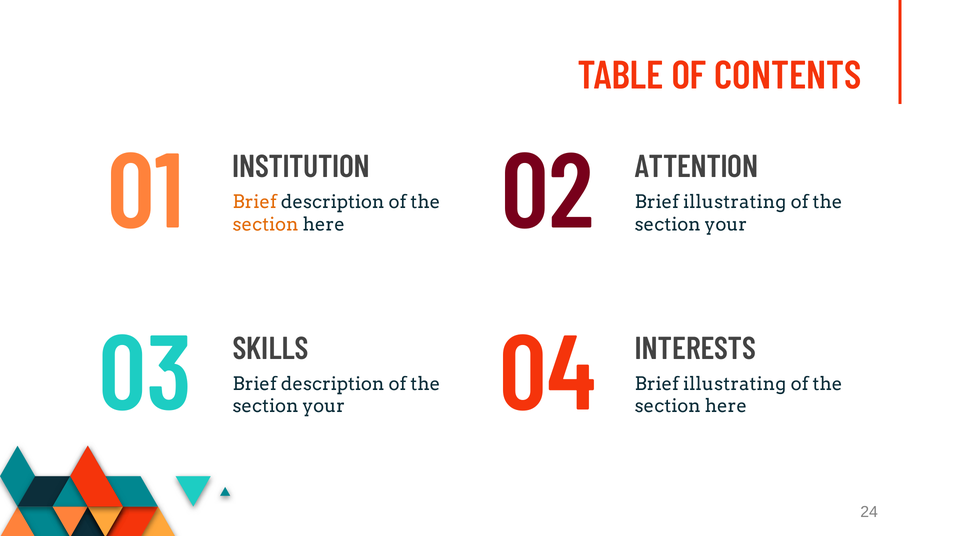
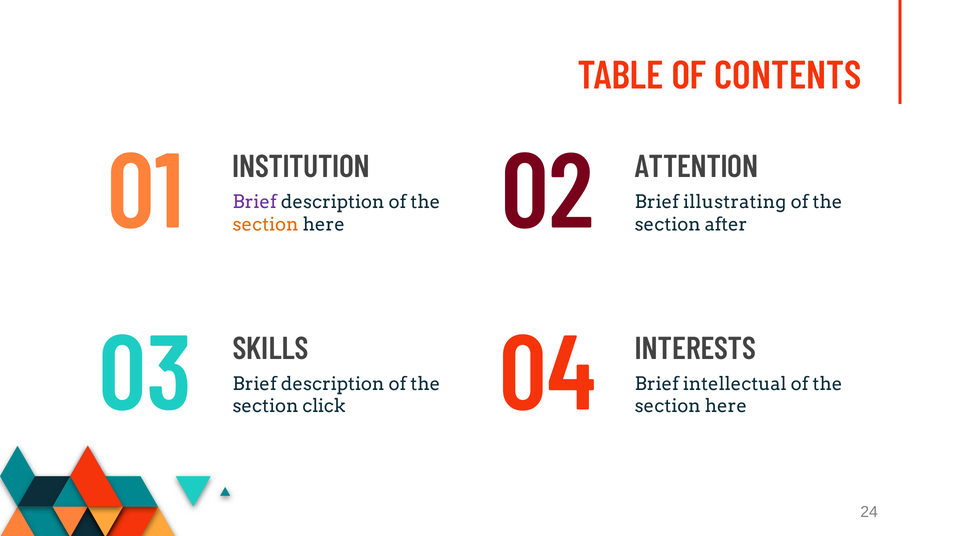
Brief colour: orange -> purple (255, 202)
your: your -> after (726, 224)
04 Brief illustrating: illustrating -> intellectual (735, 384)
your: your -> click (324, 406)
